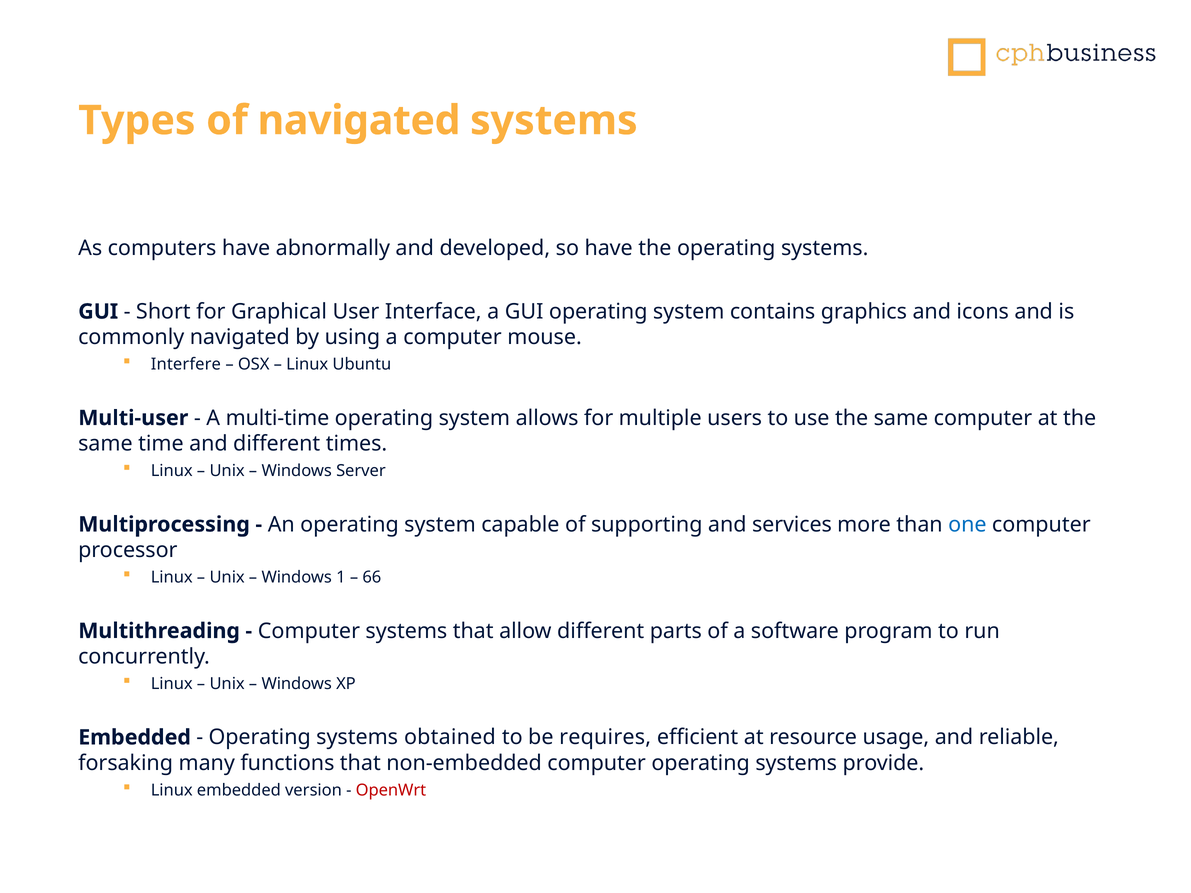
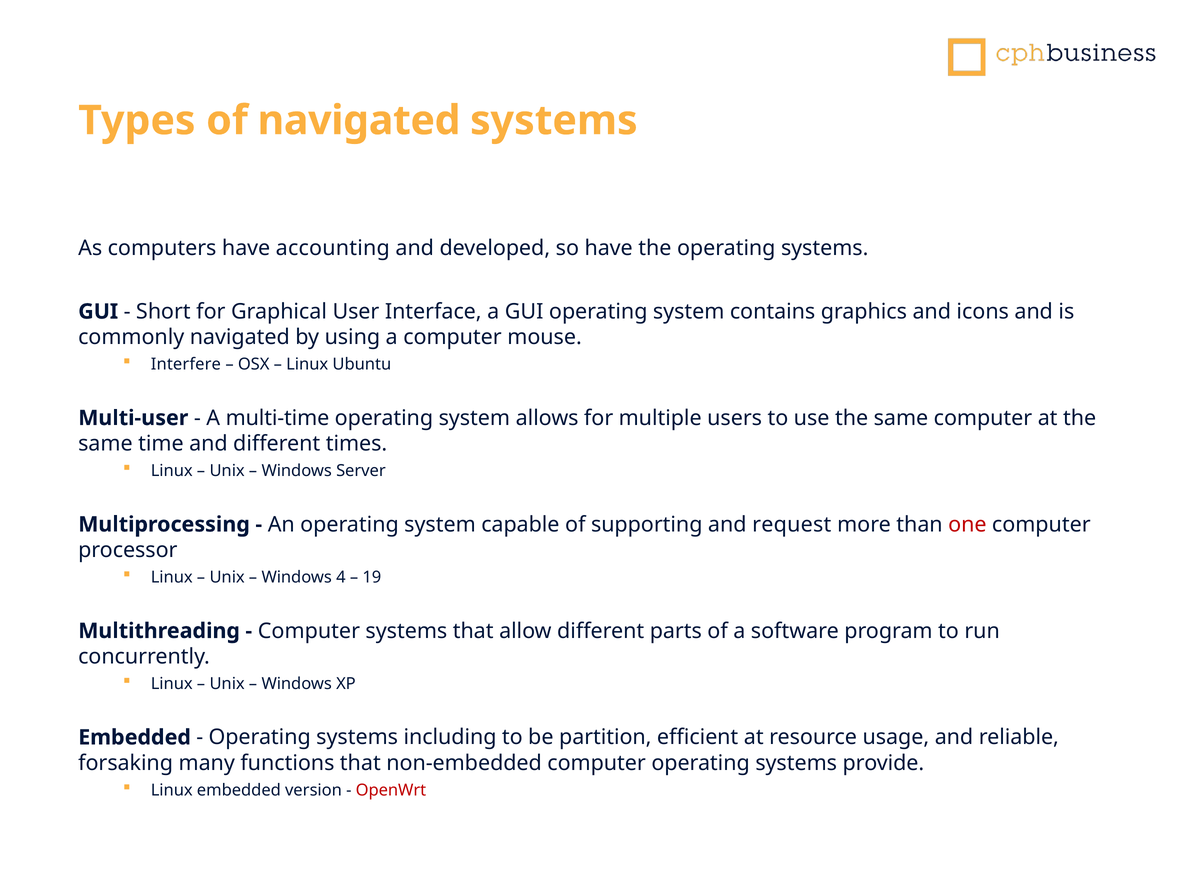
abnormally: abnormally -> accounting (333, 248)
services: services -> request (792, 525)
one colour: blue -> red (967, 525)
1: 1 -> 4 (341, 578)
66: 66 -> 19 (372, 578)
obtained: obtained -> including (450, 738)
requires: requires -> partition (605, 738)
